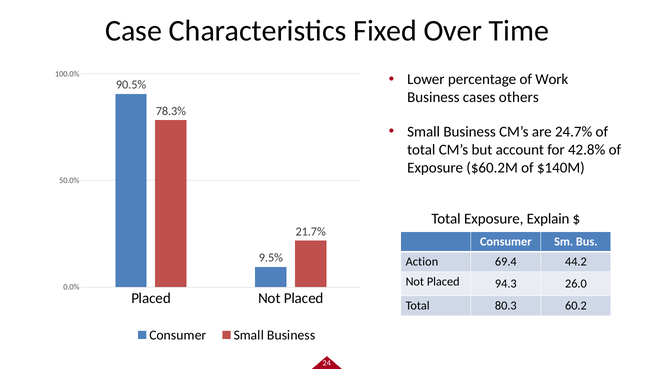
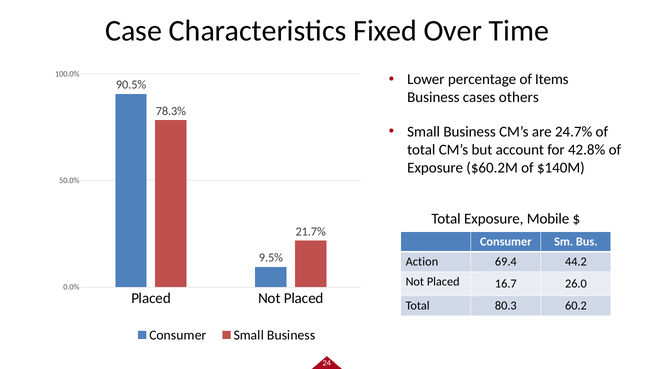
Work: Work -> Items (552, 79)
Explain: Explain -> Mobile (548, 218)
94.3: 94.3 -> 16.7 (506, 283)
